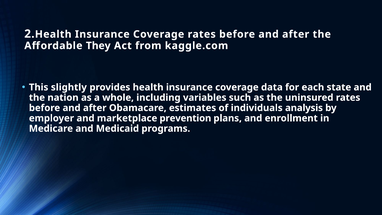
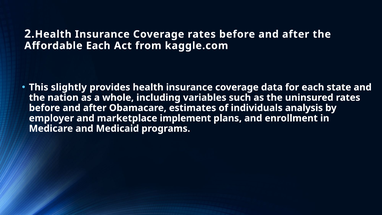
Affordable They: They -> Each (98, 46)
prevention: prevention -> implement (185, 118)
